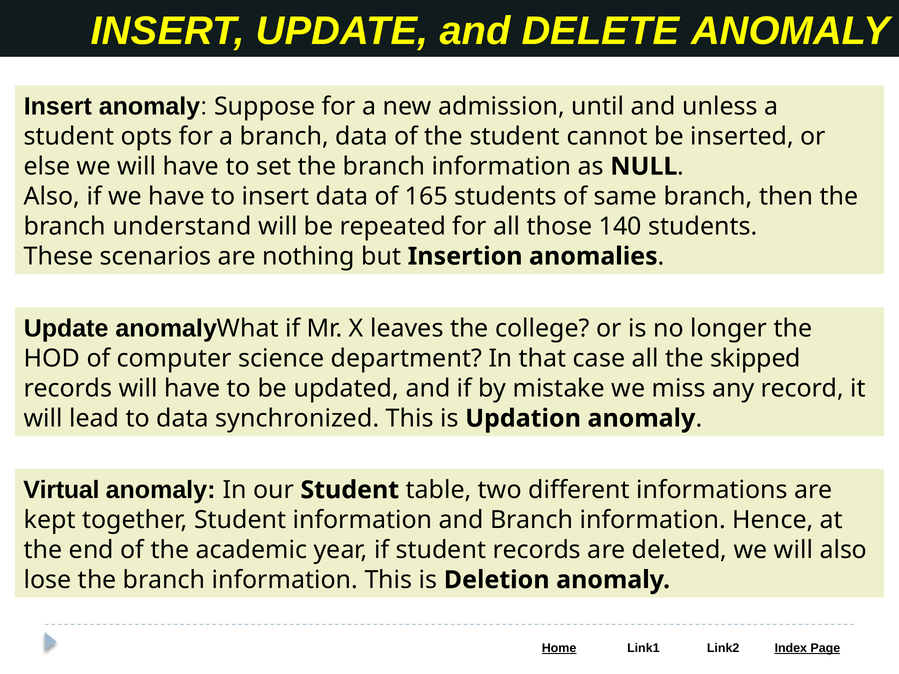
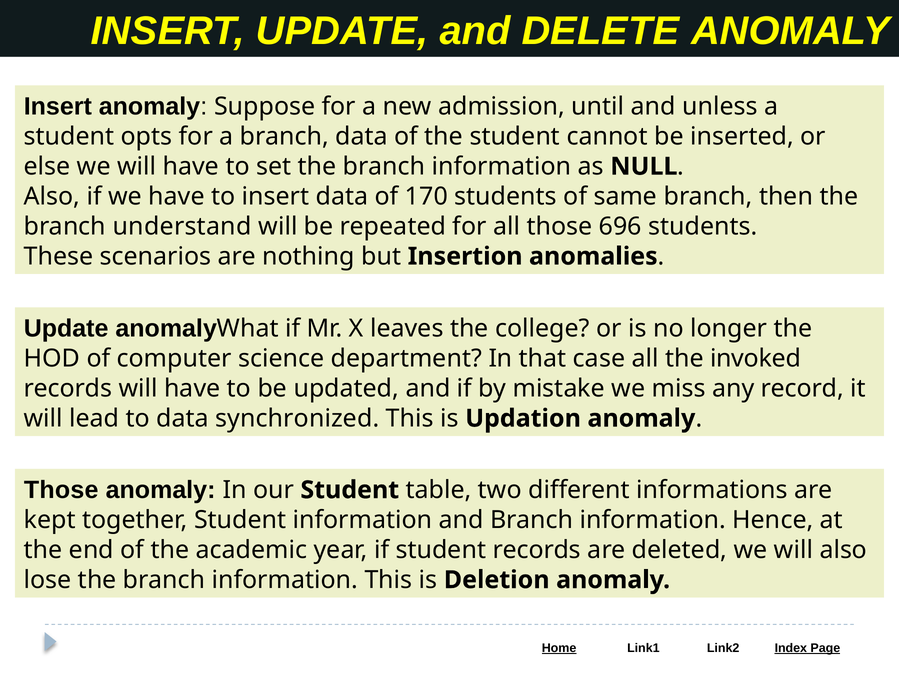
165: 165 -> 170 (426, 197)
140: 140 -> 696 (620, 226)
skipped: skipped -> invoked (756, 359)
Virtual: Virtual -> Those (61, 490)
